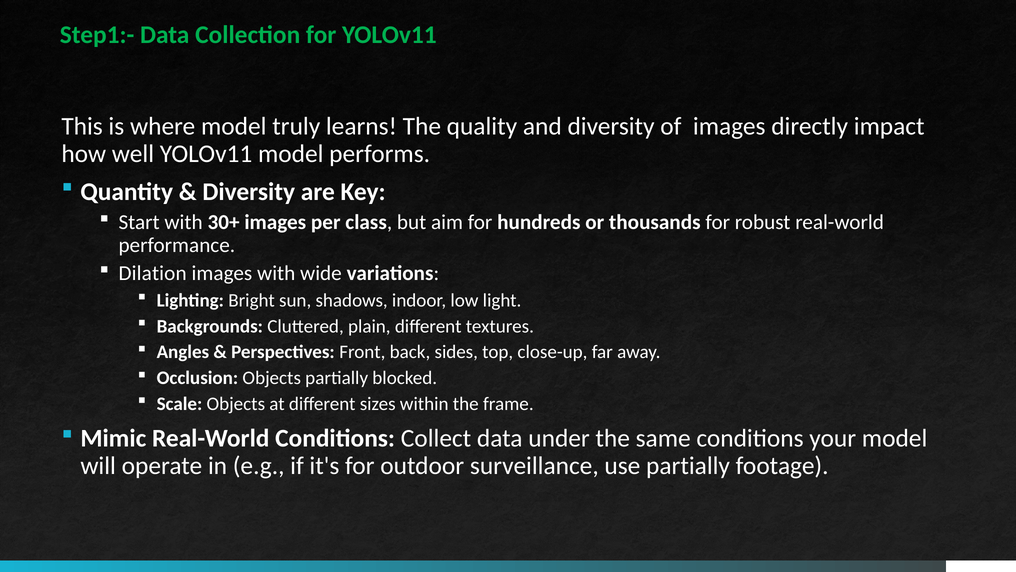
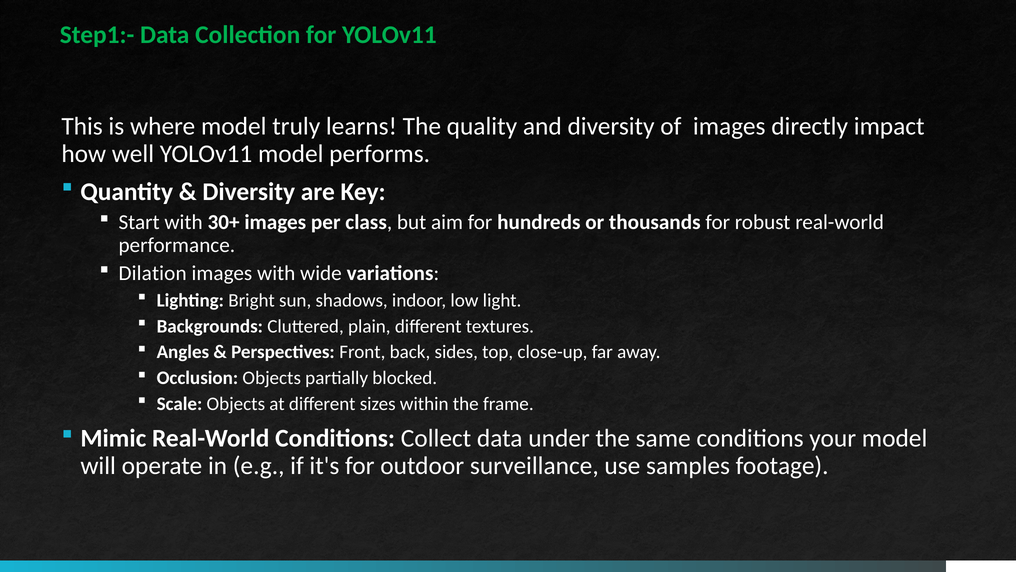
use partially: partially -> samples (688, 466)
